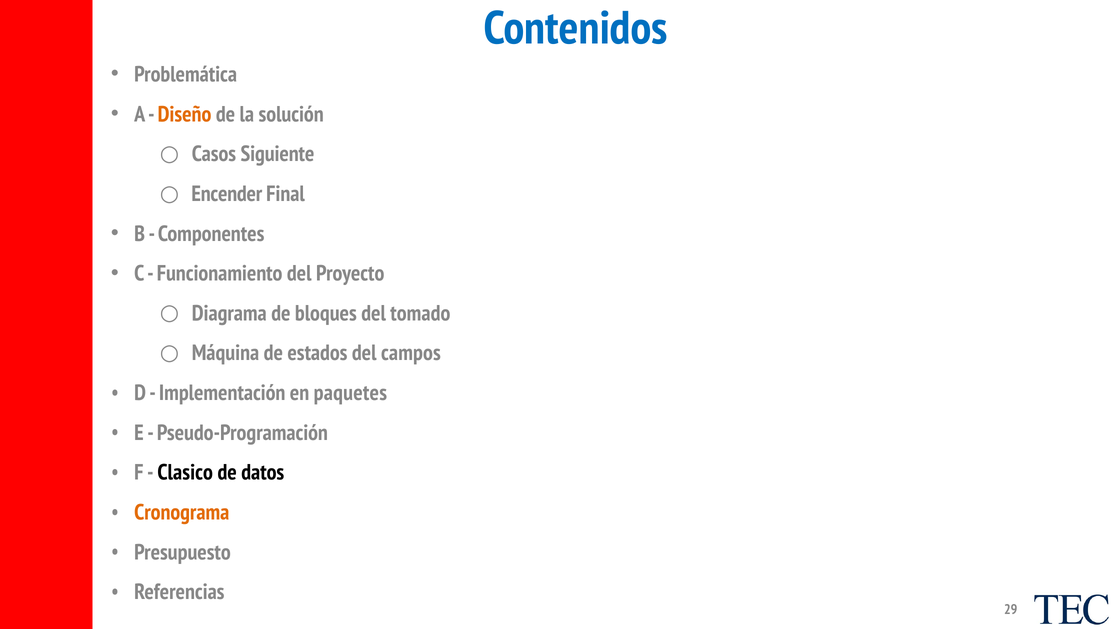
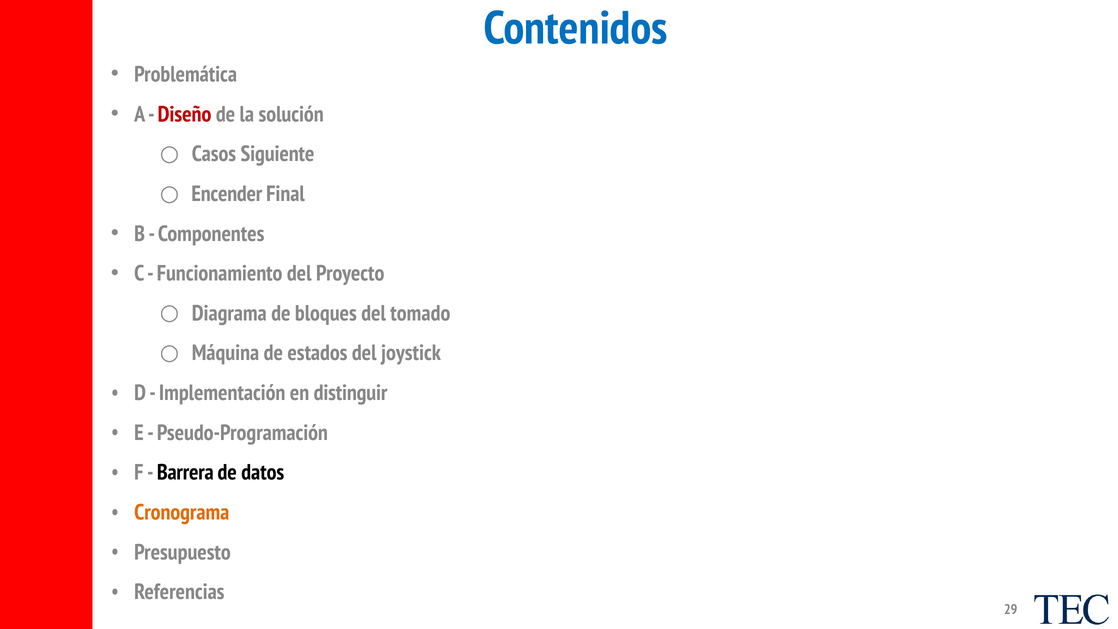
Diseño colour: orange -> red (185, 114)
campos: campos -> joystick (411, 353)
paquetes: paquetes -> distinguir (351, 393)
Clasico: Clasico -> Barrera (185, 473)
